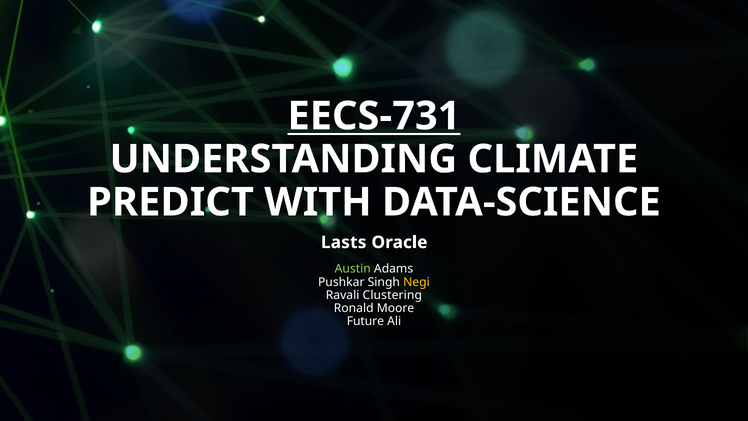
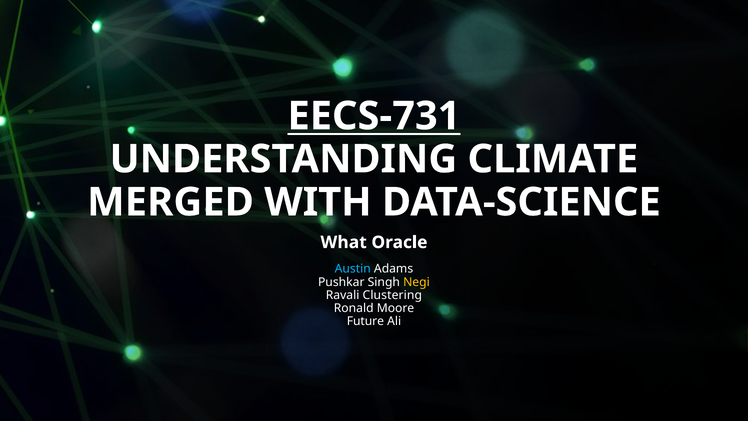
PREDICT: PREDICT -> MERGED (170, 202)
Lasts: Lasts -> What (344, 242)
Austin colour: light green -> light blue (353, 269)
